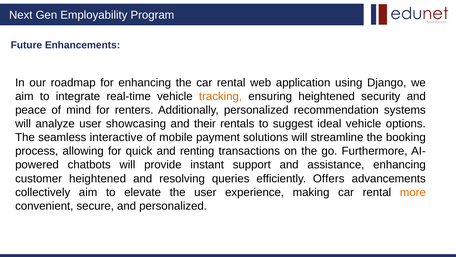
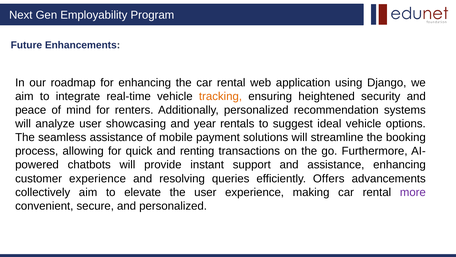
their: their -> year (205, 124)
seamless interactive: interactive -> assistance (116, 137)
customer heightened: heightened -> experience (98, 178)
more colour: orange -> purple (413, 192)
